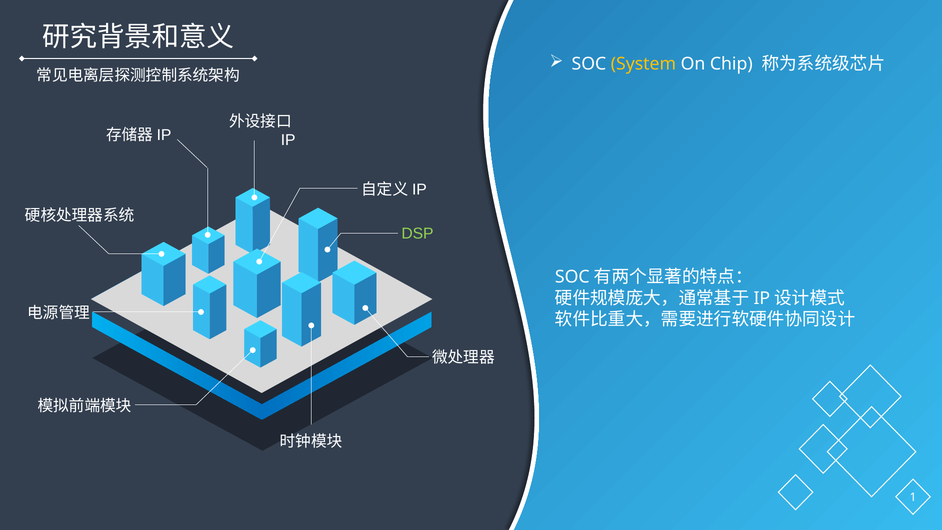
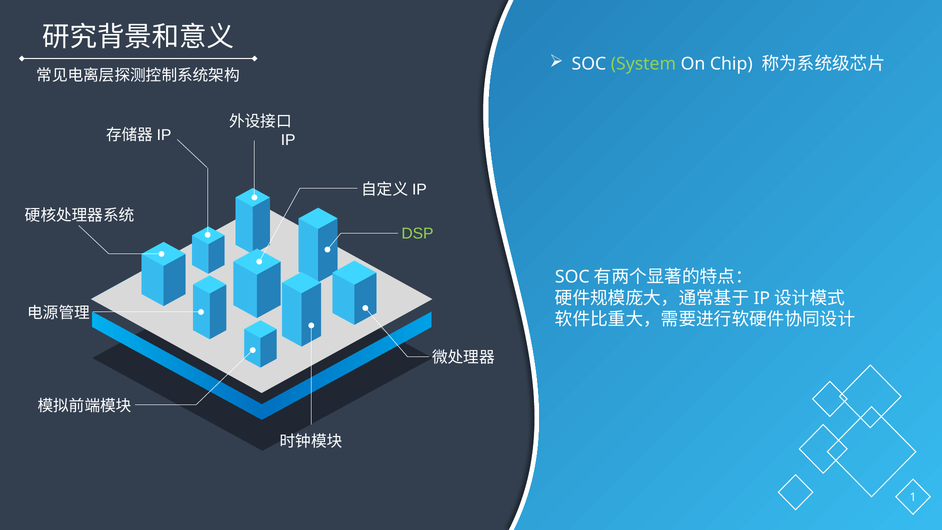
System colour: yellow -> light green (643, 64)
